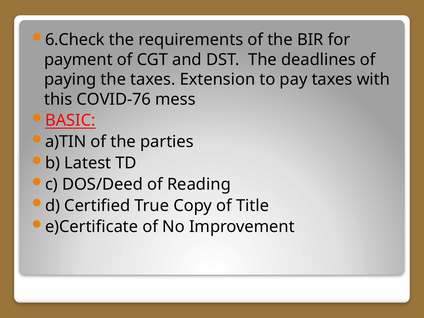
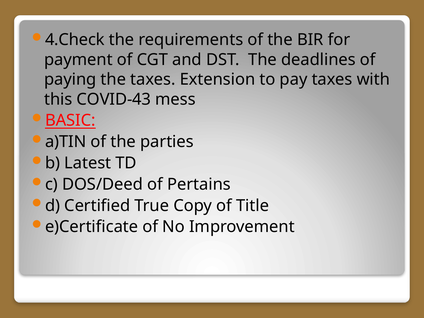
6.Check: 6.Check -> 4.Check (75, 40)
COVID-76: COVID-76 -> COVID-43 (114, 99)
Reading: Reading -> Pertains (199, 184)
